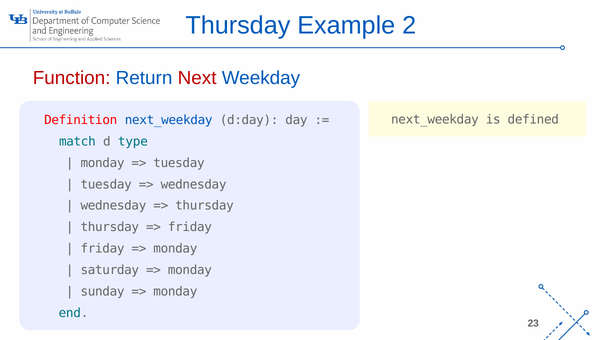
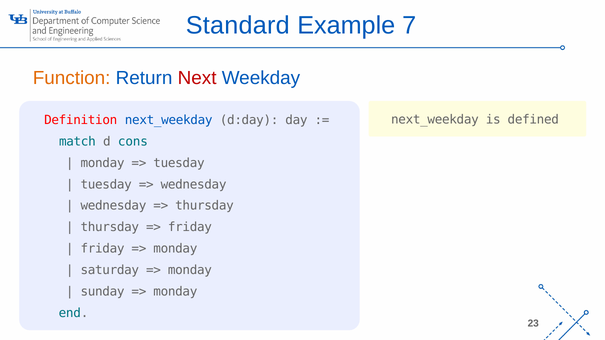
Thursday: Thursday -> Standard (238, 26)
2: 2 -> 7 (409, 26)
Function colour: red -> orange (72, 78)
type: type -> cons (133, 142)
